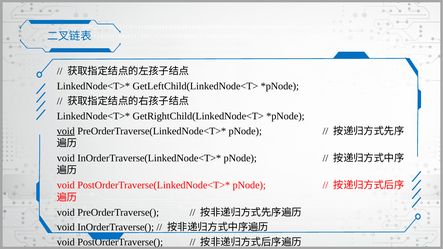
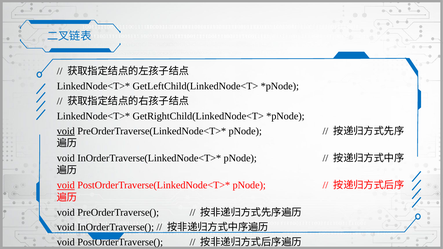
void underline: none -> present (66, 185)
